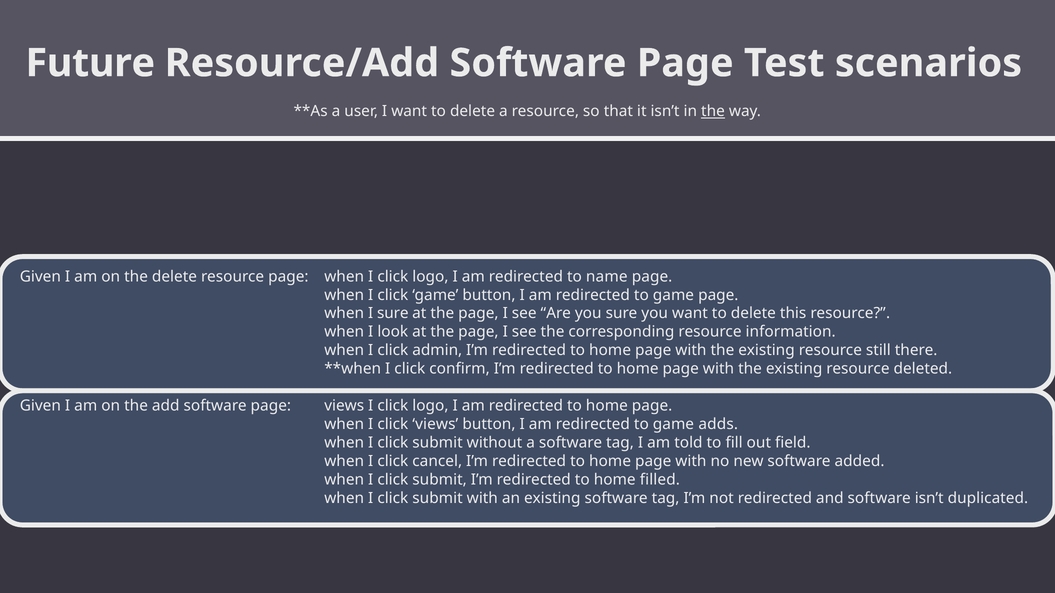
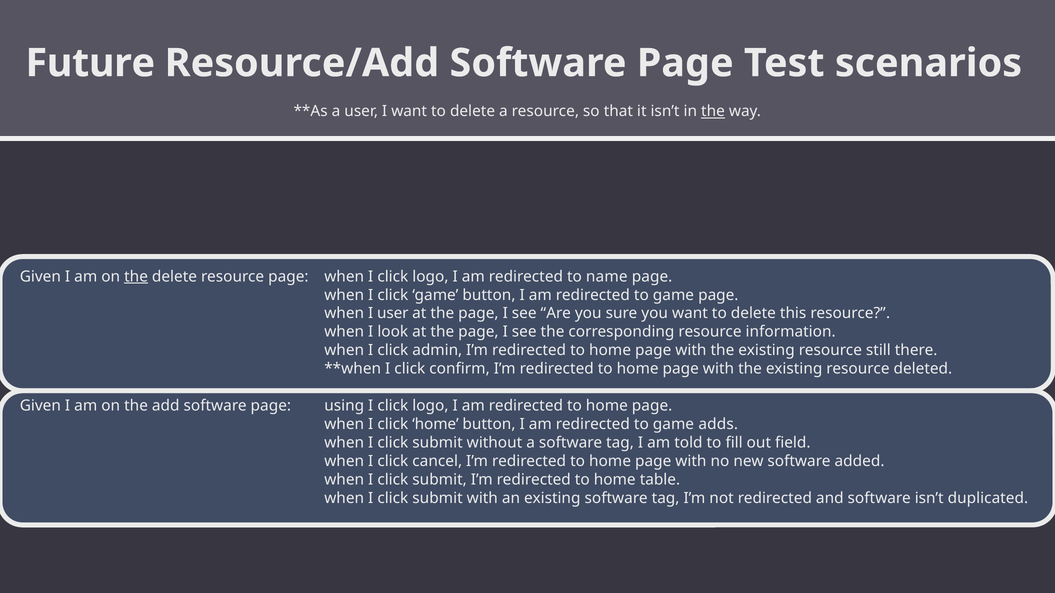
the underline: none -> present (136, 277)
I sure: sure -> user (393, 314)
page views: views -> using (344, 406)
click views: views -> home (435, 424)
filled: filled -> table (660, 480)
